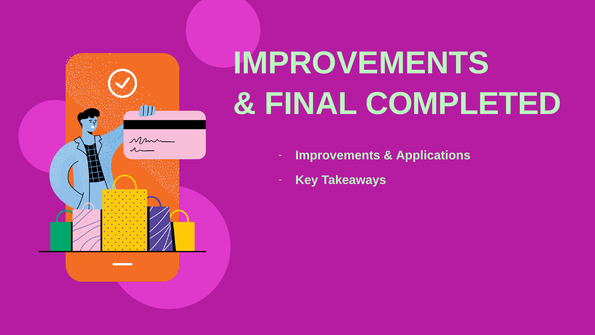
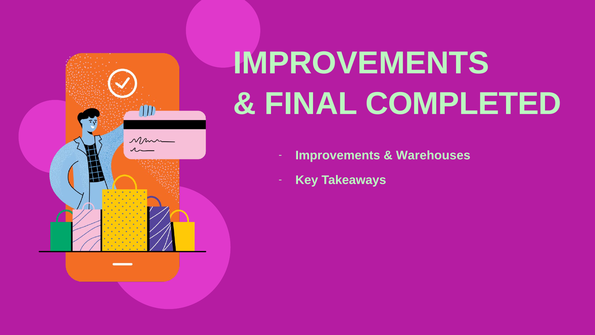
Applications: Applications -> Warehouses (433, 155)
